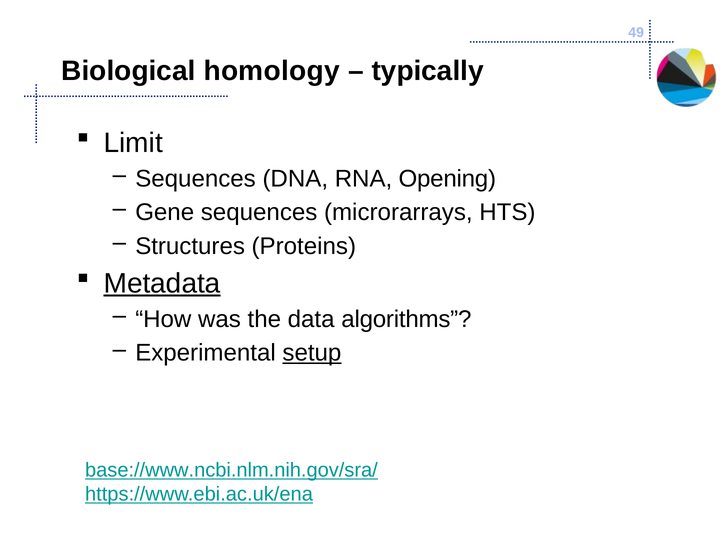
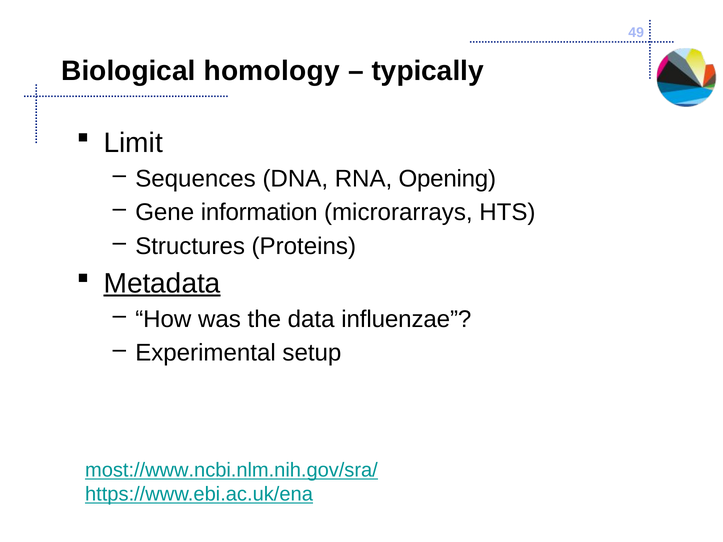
Gene sequences: sequences -> information (259, 213)
algorithms: algorithms -> influenzae (406, 319)
setup underline: present -> none (312, 353)
base://www.ncbi.nlm.nih.gov/sra/: base://www.ncbi.nlm.nih.gov/sra/ -> most://www.ncbi.nlm.nih.gov/sra/ (231, 470)
